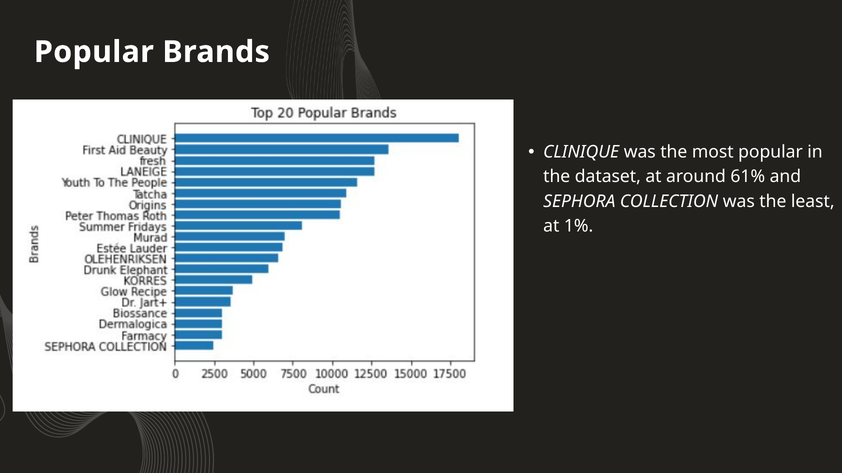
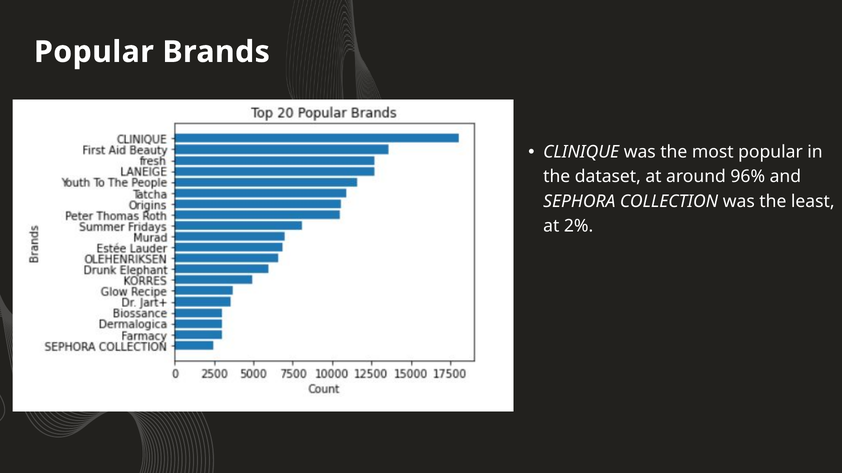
61%: 61% -> 96% (748, 177)
1%: 1% -> 2% (579, 226)
